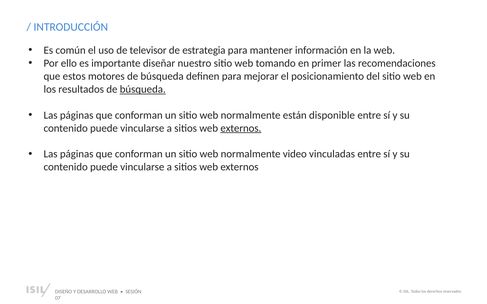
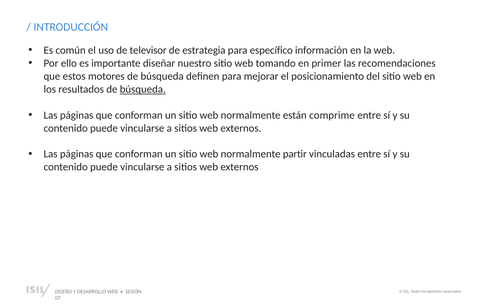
mantener: mantener -> específico (271, 50)
disponible: disponible -> comprime (332, 115)
externos underline: present -> none (241, 128)
video: video -> partir (295, 154)
